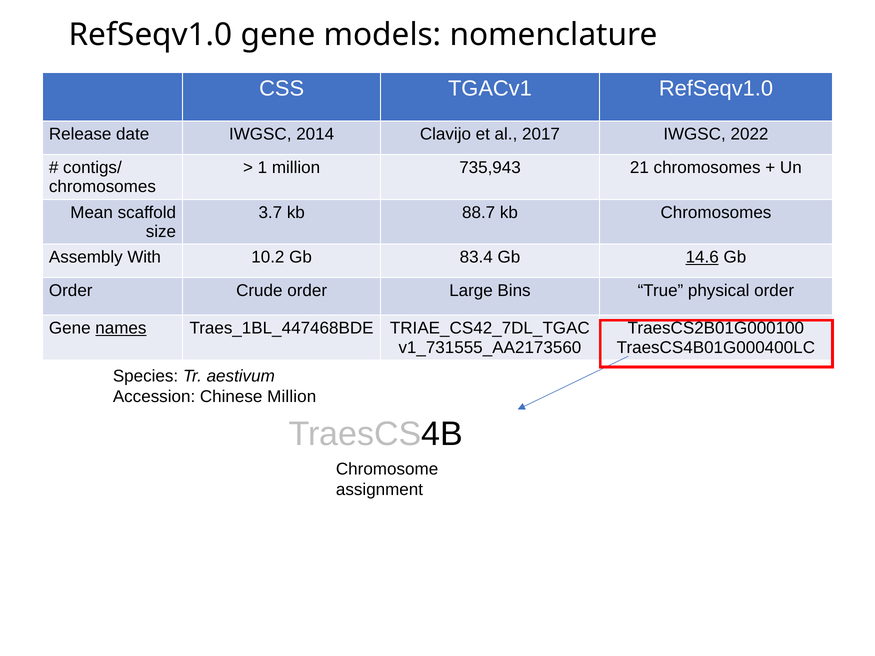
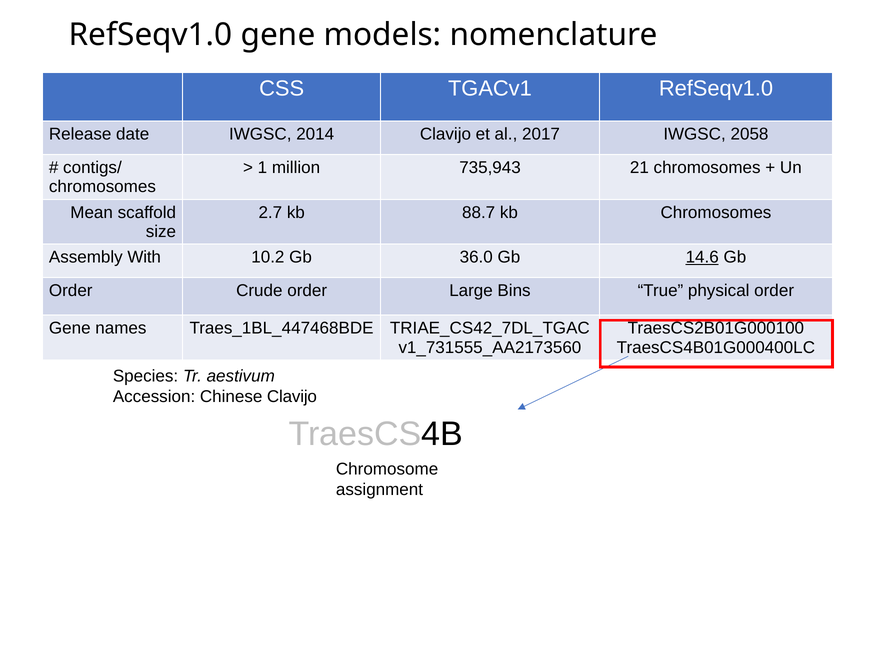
2022: 2022 -> 2058 (750, 134)
3.7: 3.7 -> 2.7 (270, 213)
83.4: 83.4 -> 36.0 (476, 257)
names underline: present -> none (121, 328)
Chinese Million: Million -> Clavijo (292, 397)
